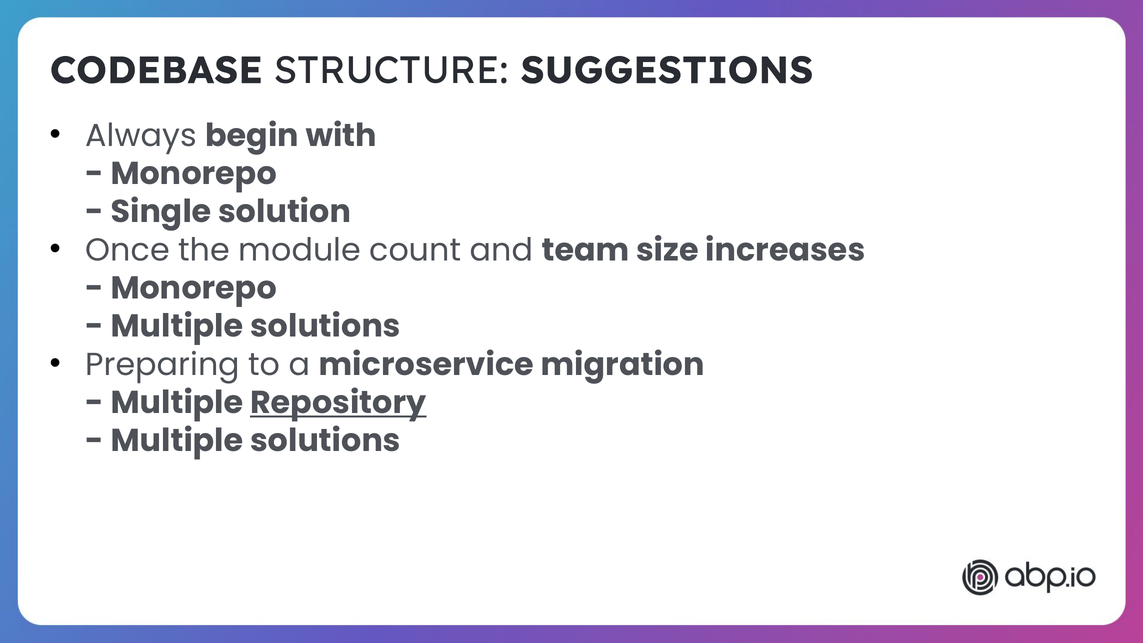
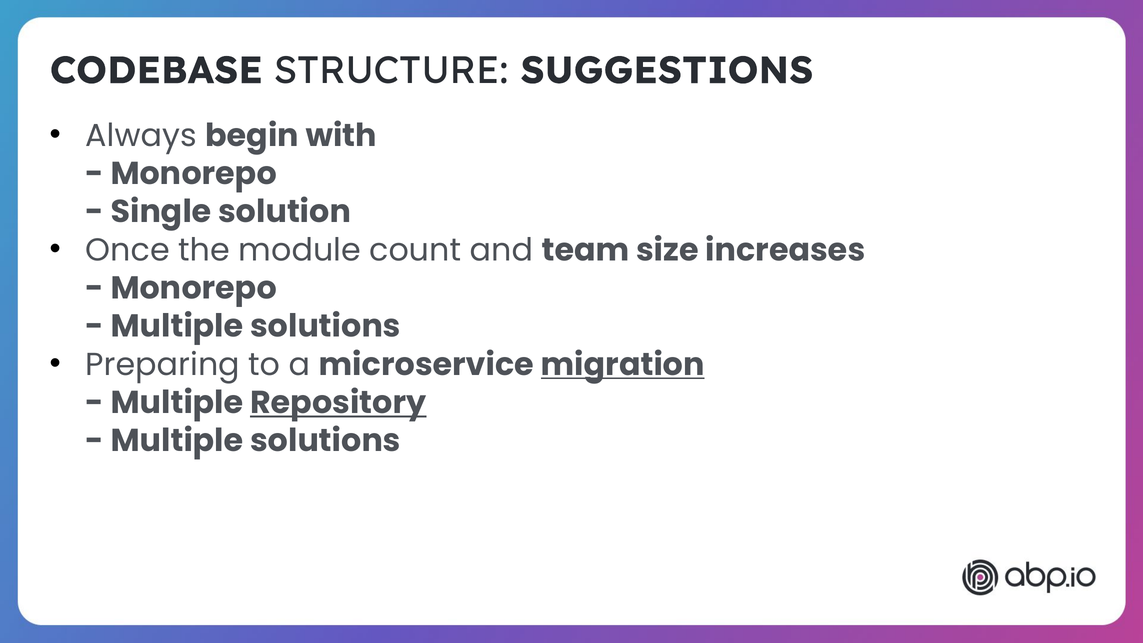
migration underline: none -> present (623, 365)
